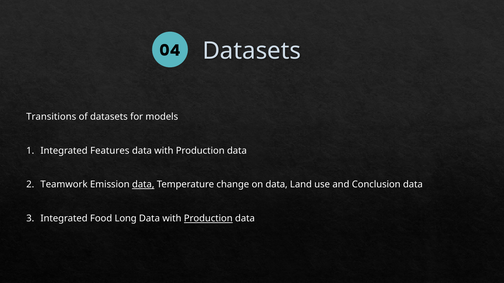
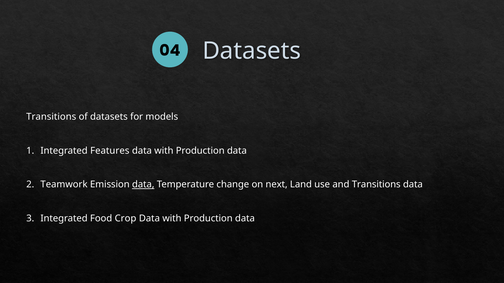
on data: data -> next (277, 185)
and Conclusion: Conclusion -> Transitions (376, 185)
Long: Long -> Crop (126, 219)
Production underline: present -> none (208, 219)
